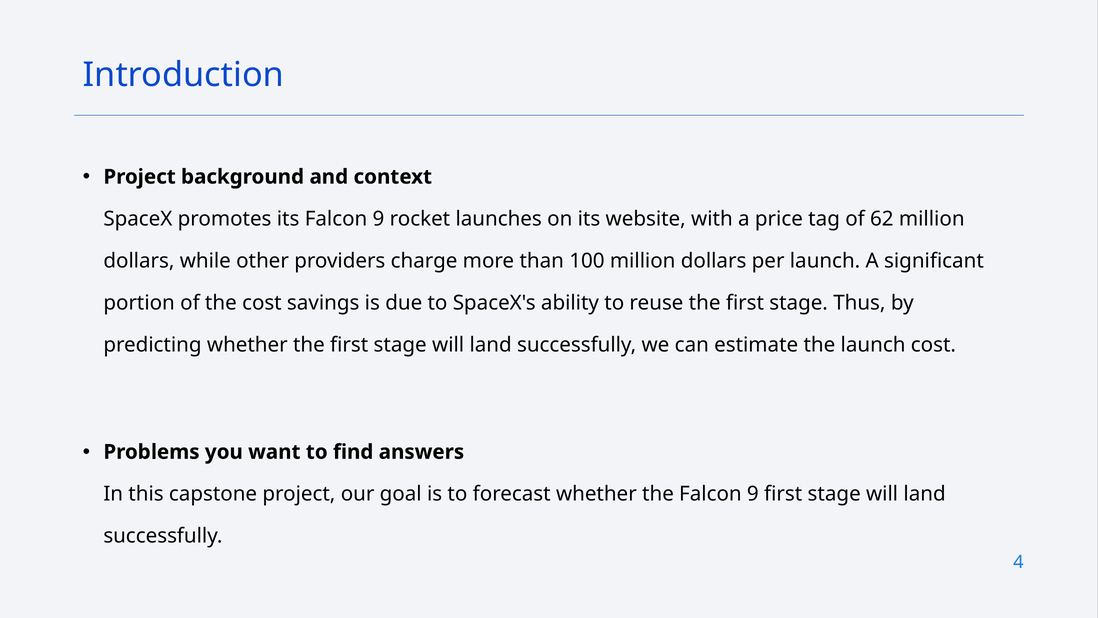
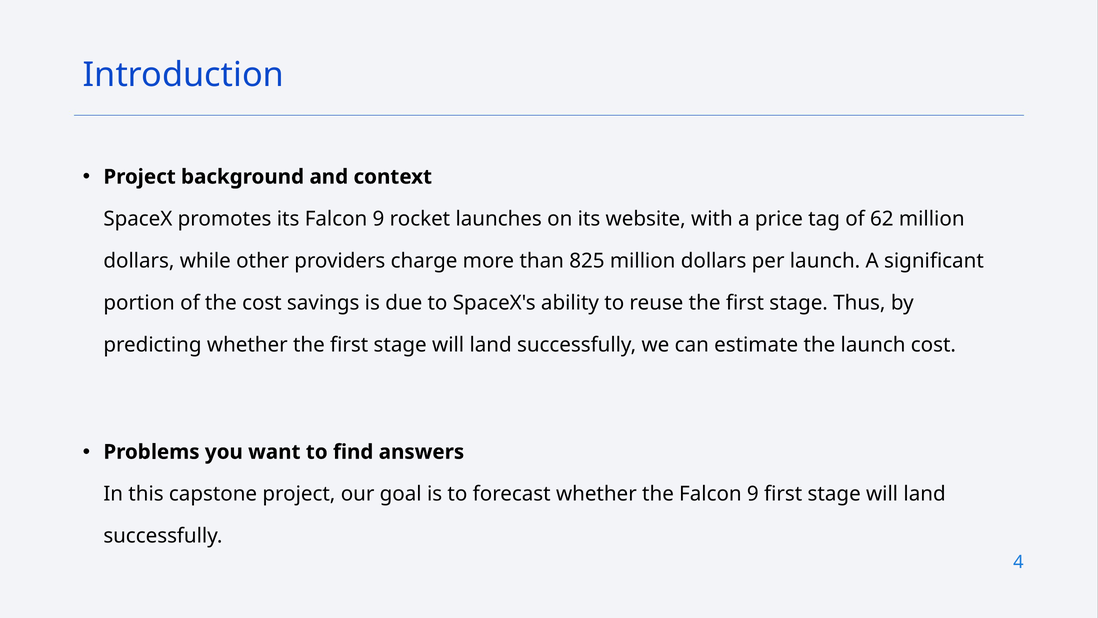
100: 100 -> 825 (587, 261)
